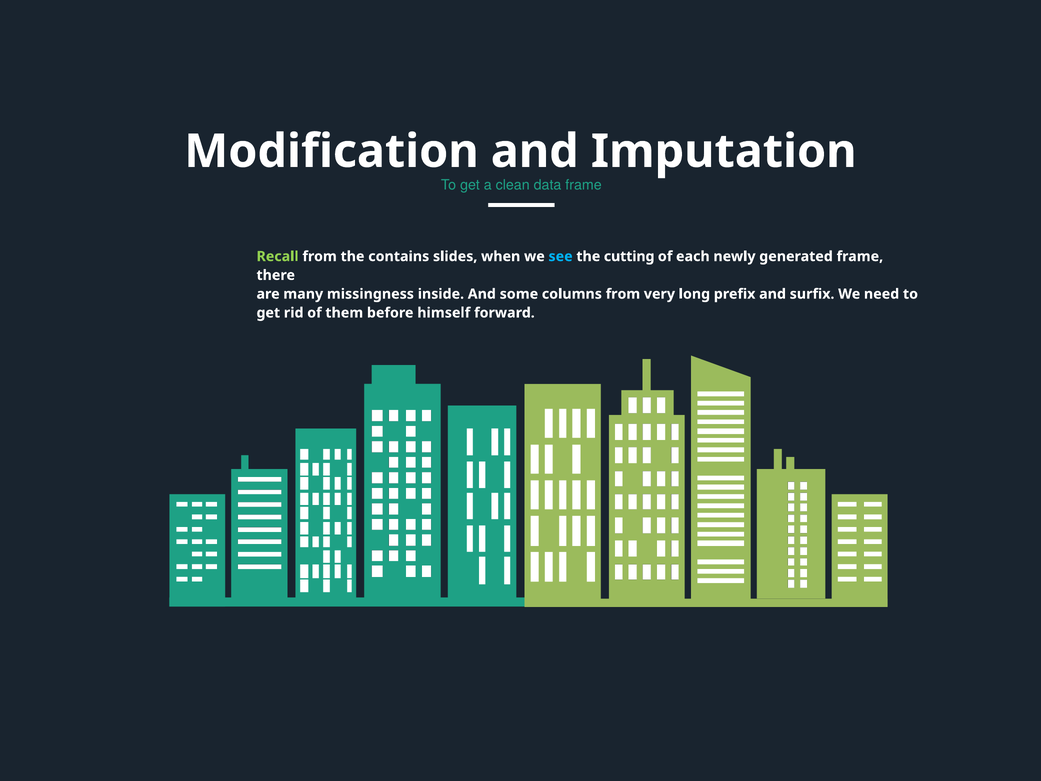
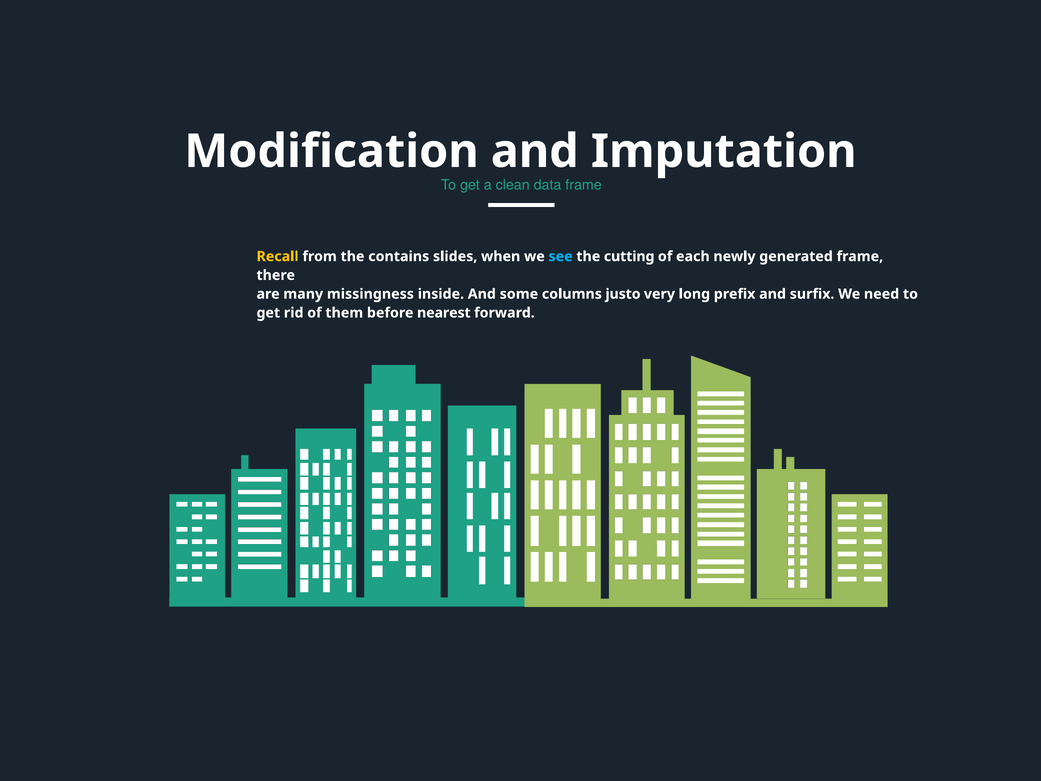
Recall colour: light green -> yellow (278, 256)
columns from: from -> justo (623, 294)
himself: himself -> nearest (444, 313)
